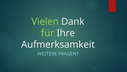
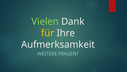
für colour: light green -> yellow (48, 33)
